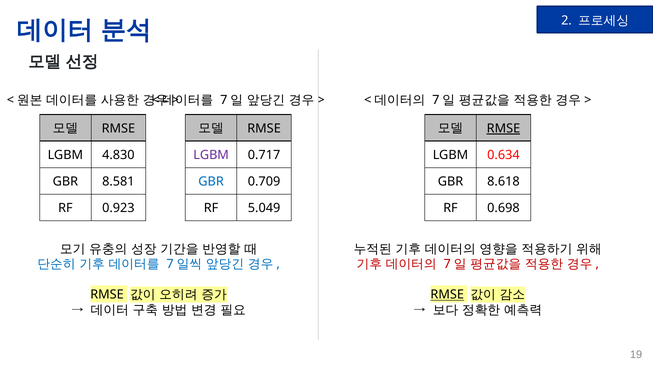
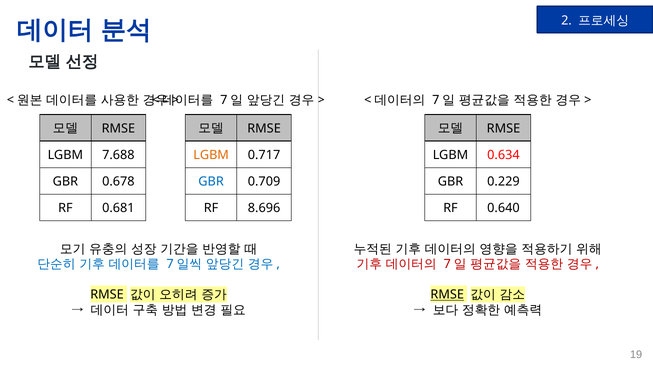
RMSE underline: present -> none (503, 128)
4.830: 4.830 -> 7.688 (118, 155)
LGBM colour: purple -> orange (211, 155)
8.581: 8.581 -> 0.678 (118, 181)
8.618: 8.618 -> 0.229 (503, 181)
0.923: 0.923 -> 0.681 (118, 208)
5.049: 5.049 -> 8.696 (264, 208)
0.698: 0.698 -> 0.640 (503, 208)
